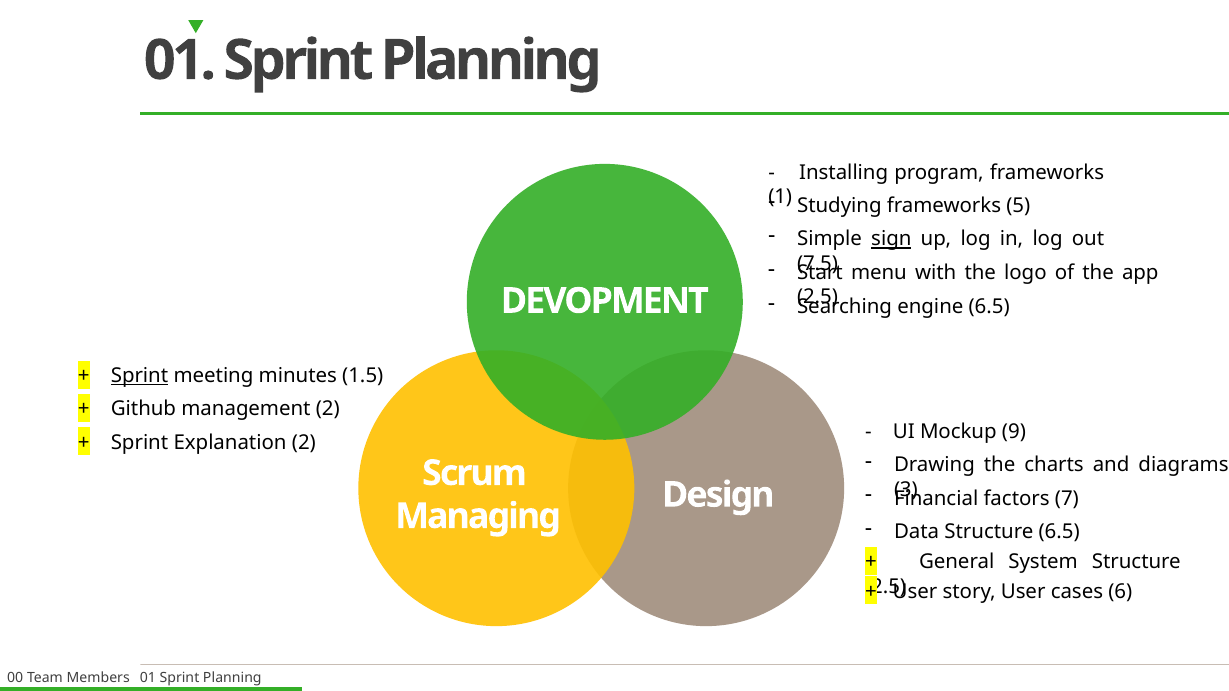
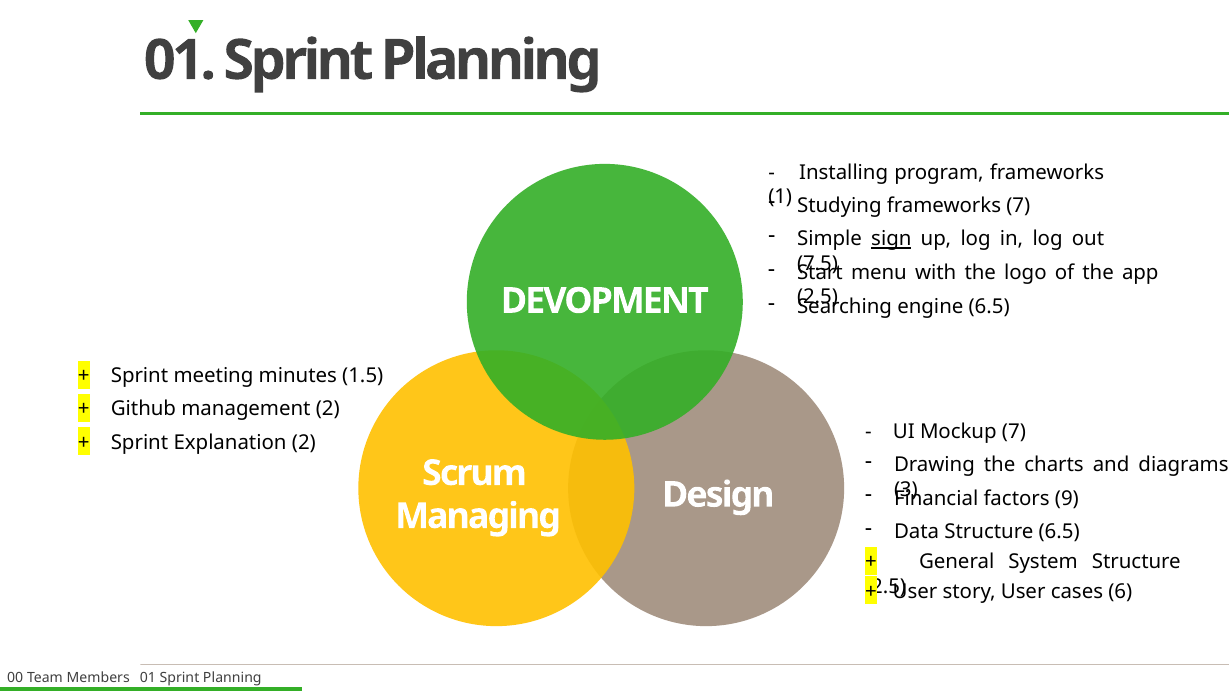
frameworks 5: 5 -> 7 (1018, 206)
Sprint underline: present -> none (140, 376)
Mockup 9: 9 -> 7 (1014, 432)
7: 7 -> 9 (1067, 499)
